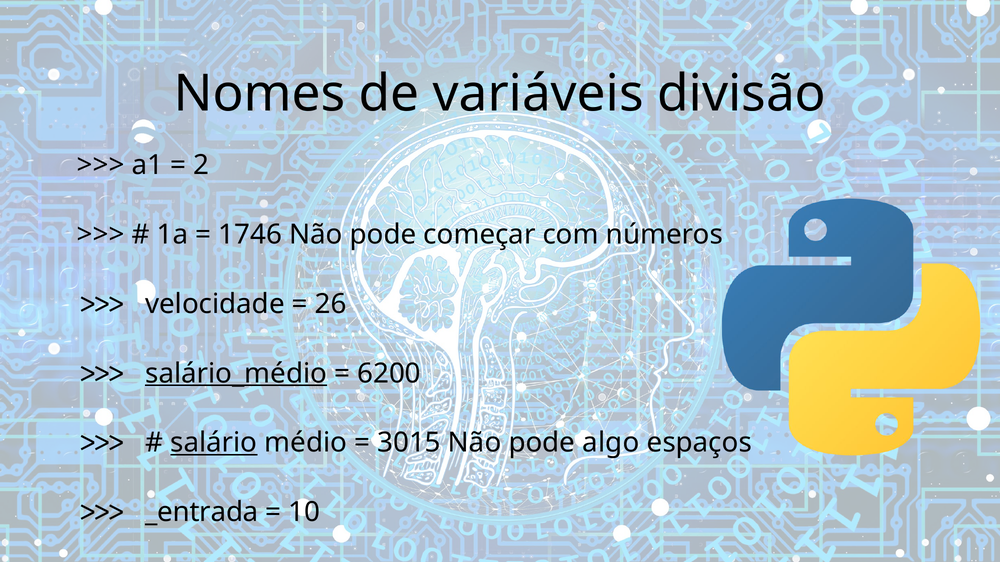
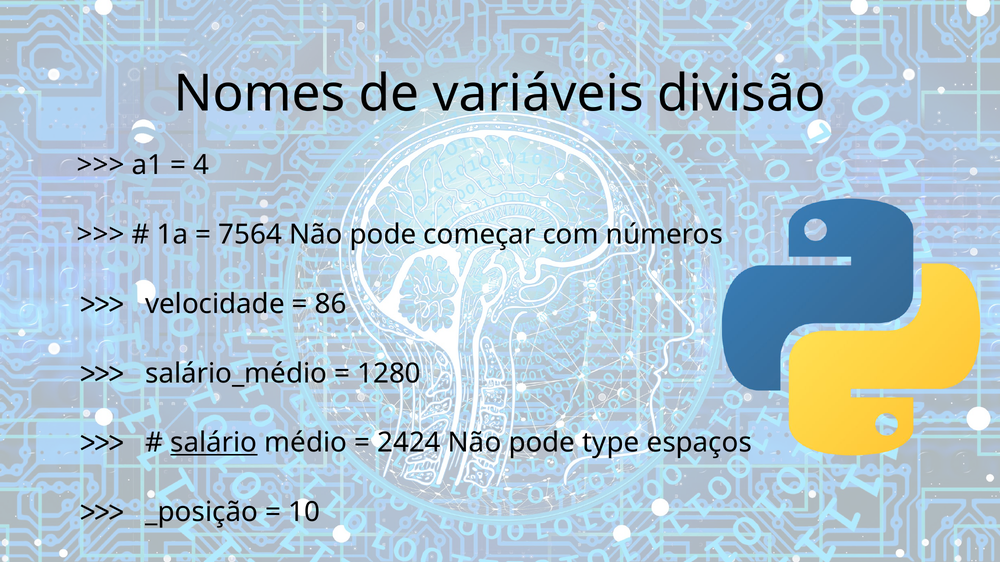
2: 2 -> 4 (201, 165)
1746: 1746 -> 7564 (250, 235)
26: 26 -> 86 (331, 304)
salário_médio underline: present -> none (236, 374)
6200: 6200 -> 1280 (389, 374)
3015: 3015 -> 2424 (409, 443)
algo: algo -> type (611, 443)
_entrada: _entrada -> _posição (202, 513)
